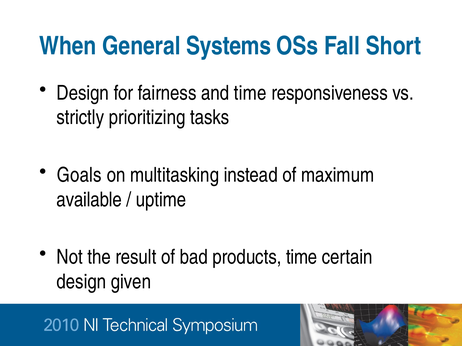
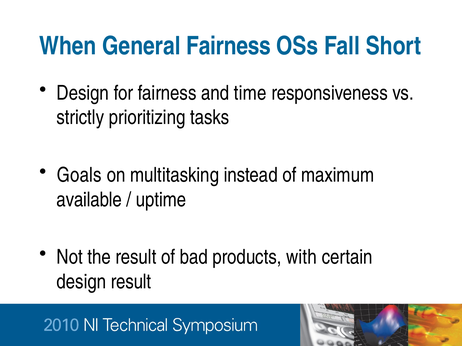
General Systems: Systems -> Fairness (229, 46)
products time: time -> with (302, 257)
design given: given -> result (131, 282)
